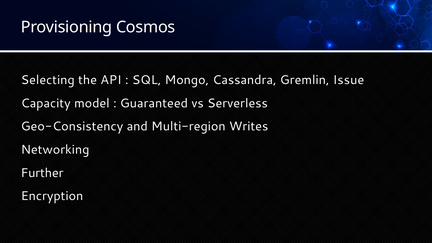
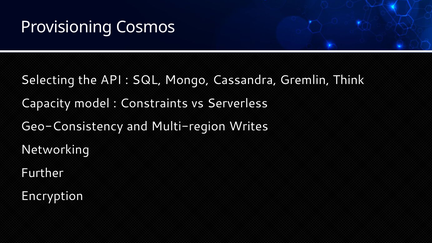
Issue: Issue -> Think (349, 80)
Guaranteed: Guaranteed -> Constraints (154, 103)
